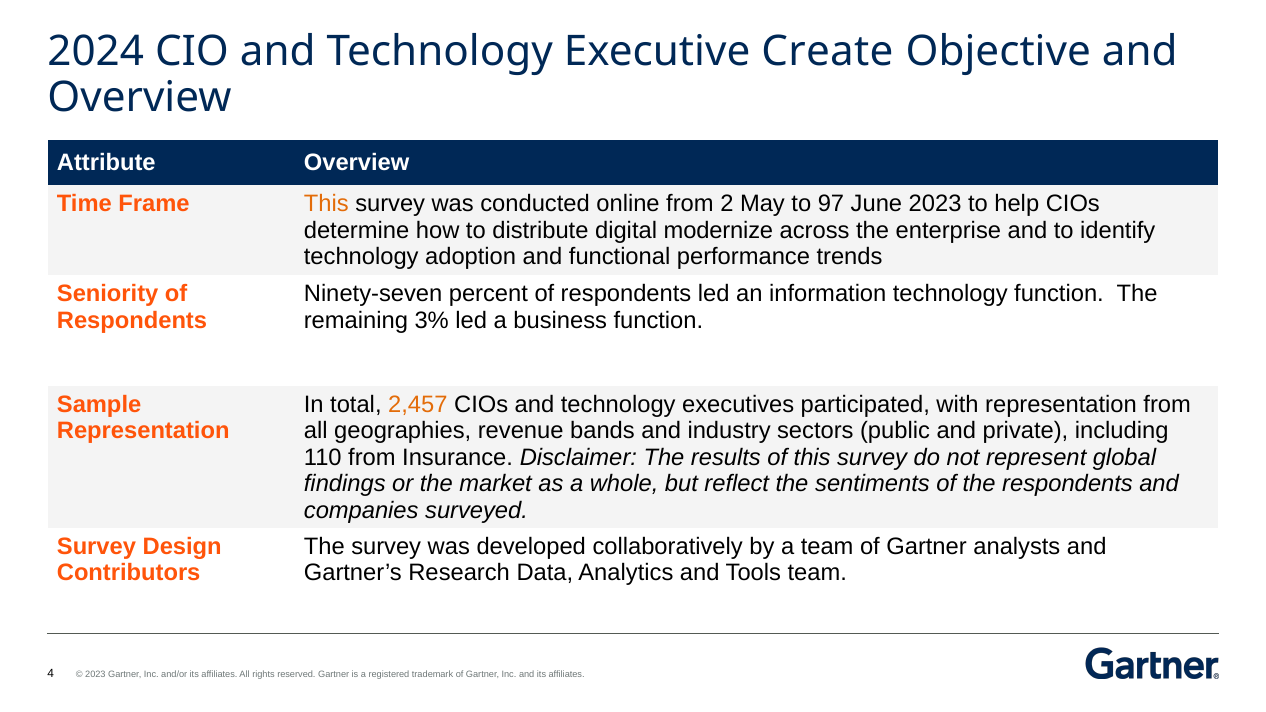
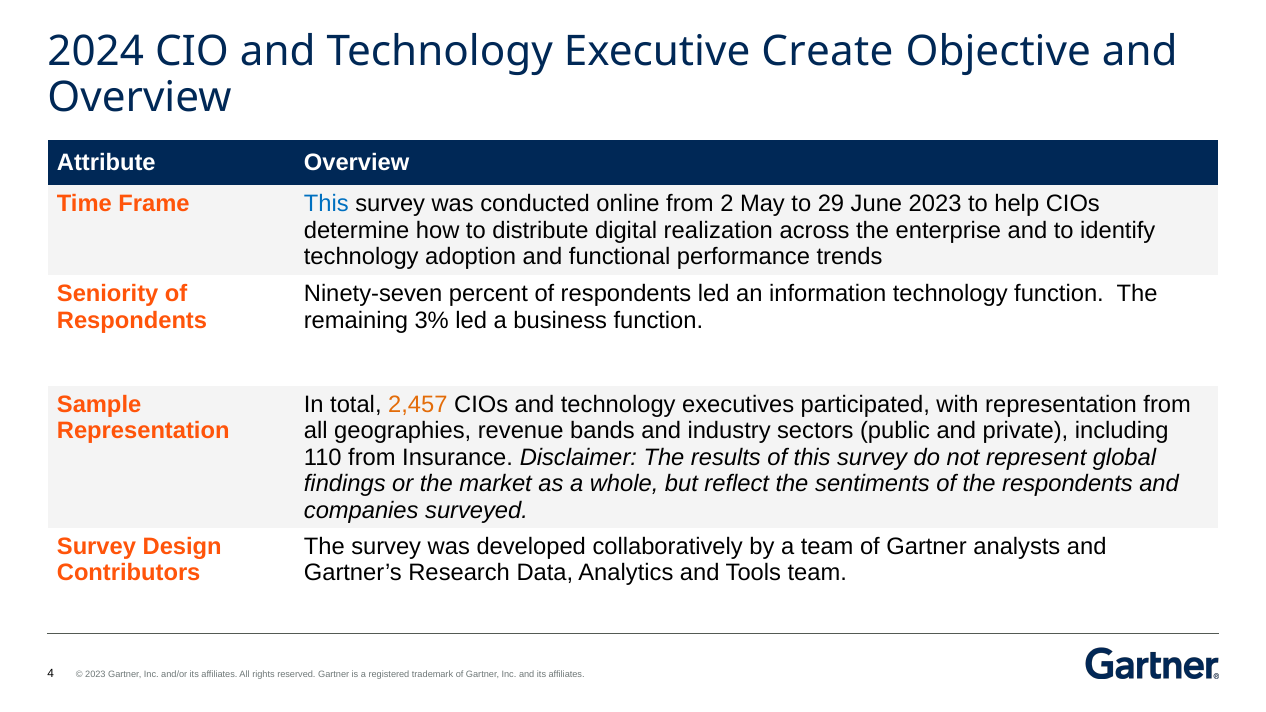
This colour: orange -> blue (326, 204)
97: 97 -> 29 (831, 204)
modernize: modernize -> realization (718, 230)
